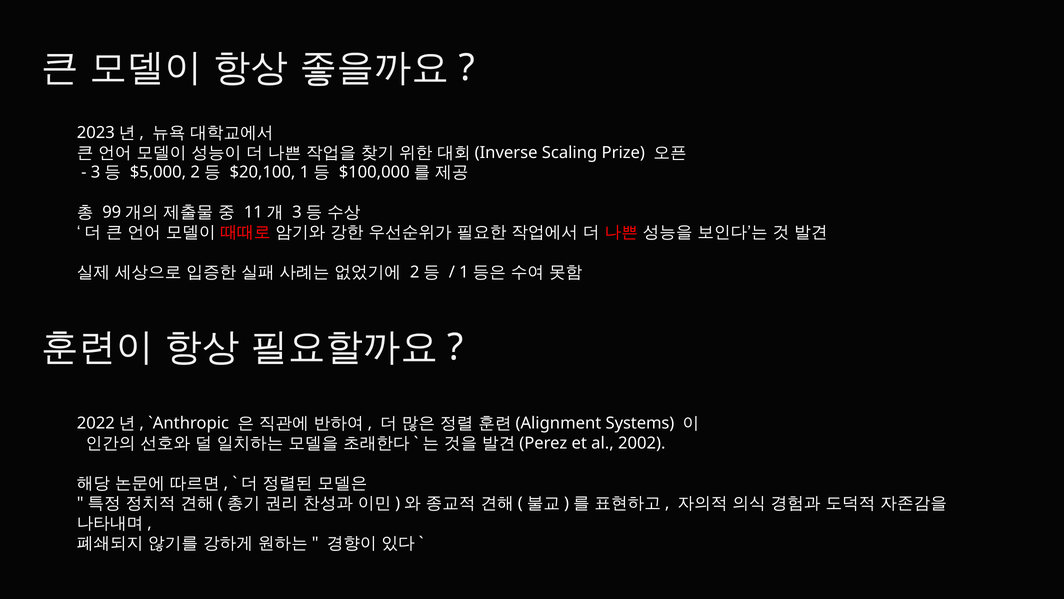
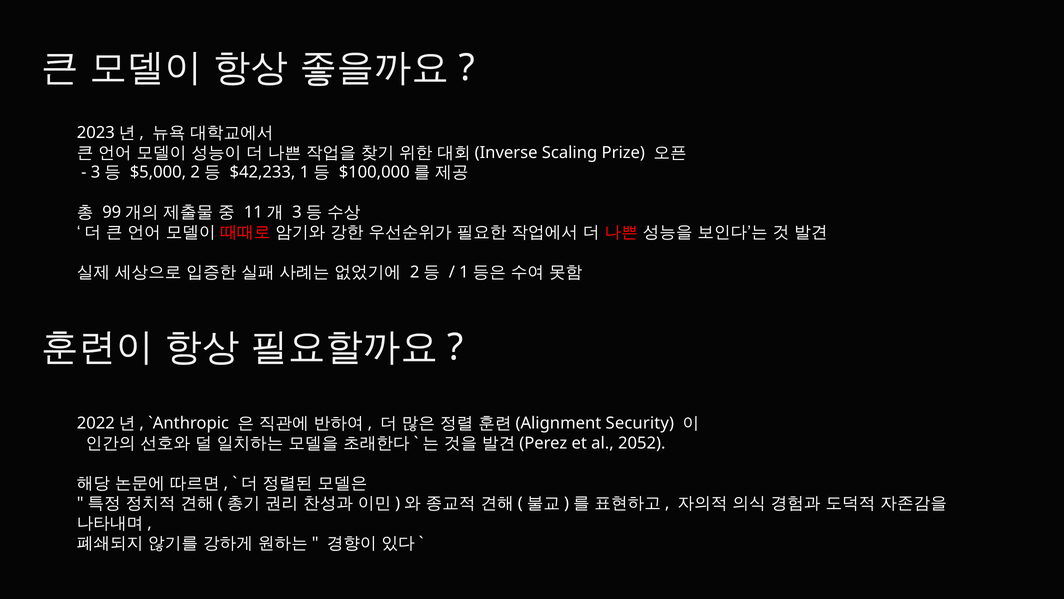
$20,100: $20,100 -> $42,233 (262, 172)
Systems: Systems -> Security (640, 423)
2002: 2002 -> 2052 (642, 443)
